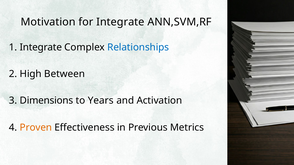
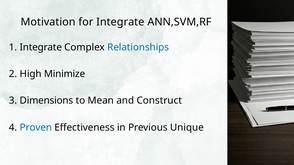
Between: Between -> Minimize (65, 74)
Years: Years -> Mean (101, 101)
Activation: Activation -> Construct (159, 101)
Proven colour: orange -> blue (36, 128)
Metrics: Metrics -> Unique (187, 128)
